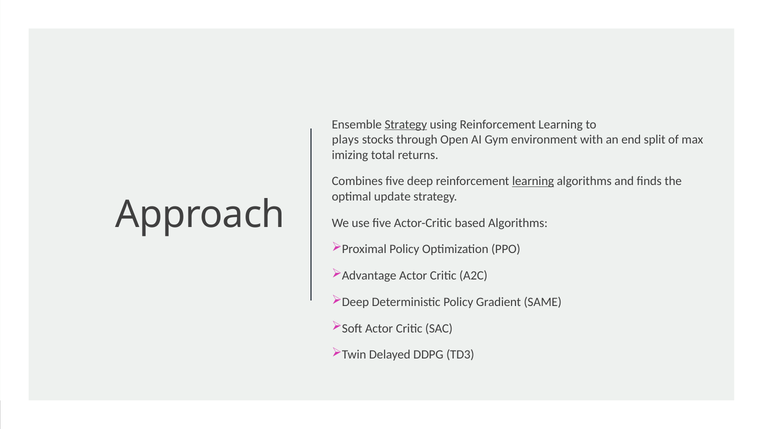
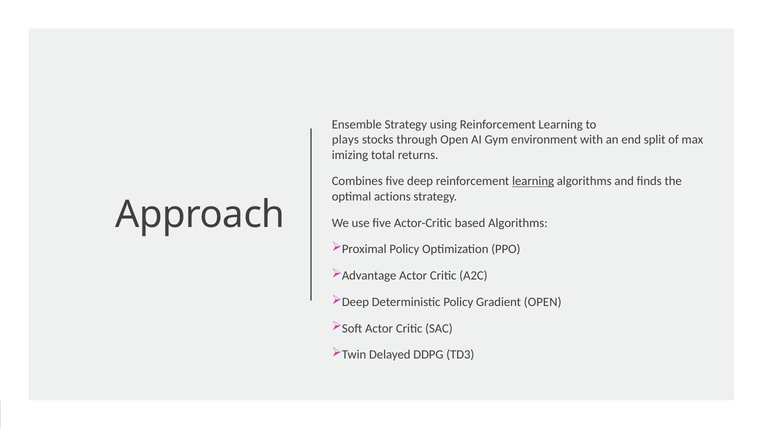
Strategy underline: present -> none (406, 124)
update: update -> actions (392, 197)
Gradient SAME: SAME -> OPEN (543, 302)
